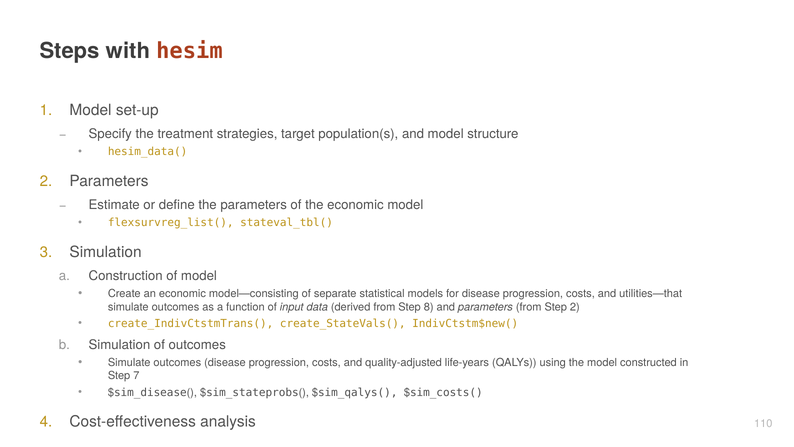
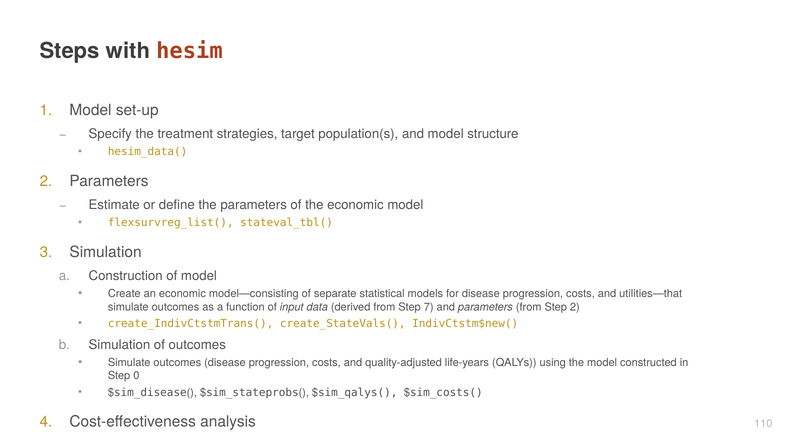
8: 8 -> 7 (429, 307)
7: 7 -> 0 (136, 376)
